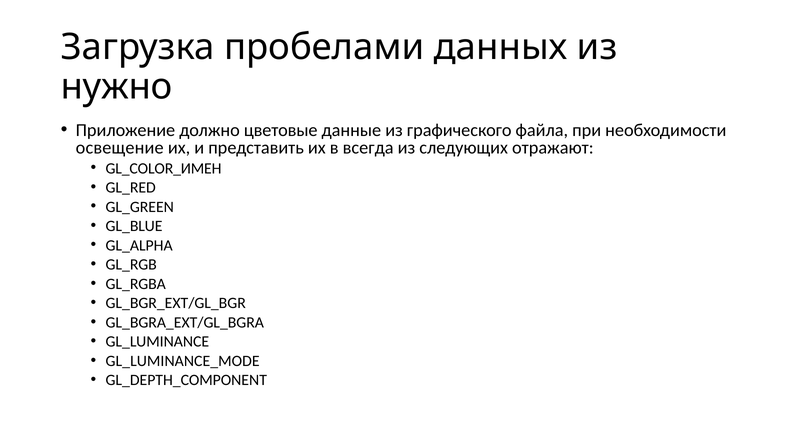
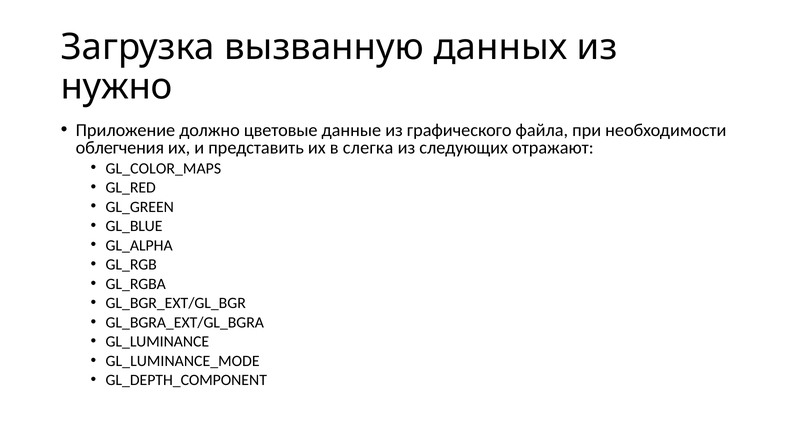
пробелами: пробелами -> вызванную (324, 47)
освещение: освещение -> облегчения (120, 148)
всегда: всегда -> слегка (368, 148)
GL_COLOR_ИМЕН: GL_COLOR_ИМЕН -> GL_COLOR_MAPS (163, 168)
